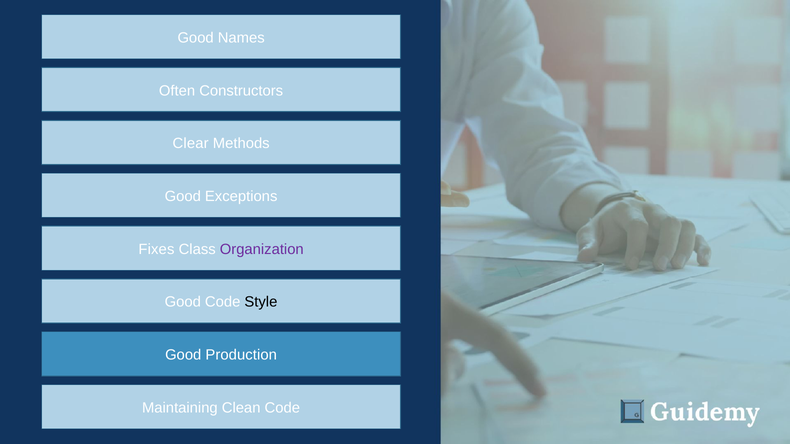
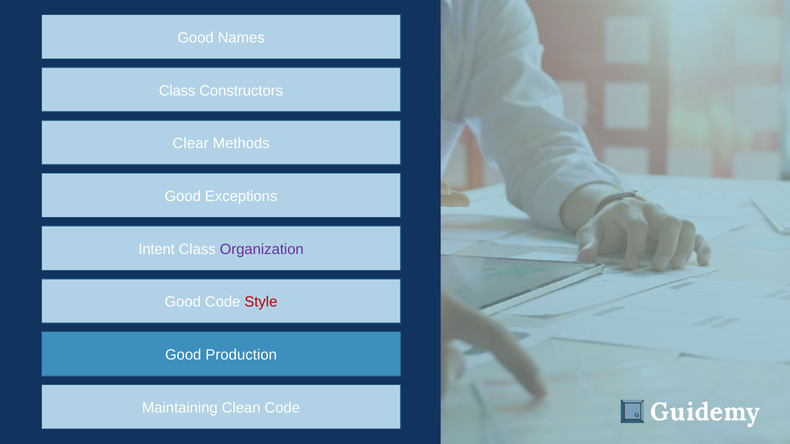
Often: Often -> Class (177, 91)
Fixes: Fixes -> Intent (157, 249)
Style colour: black -> red (261, 302)
